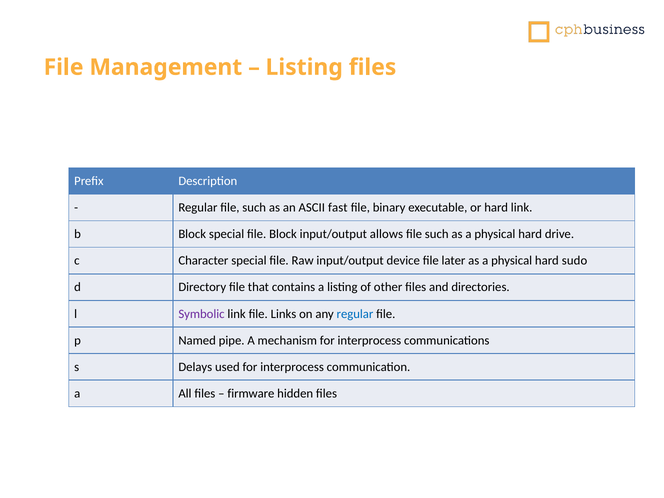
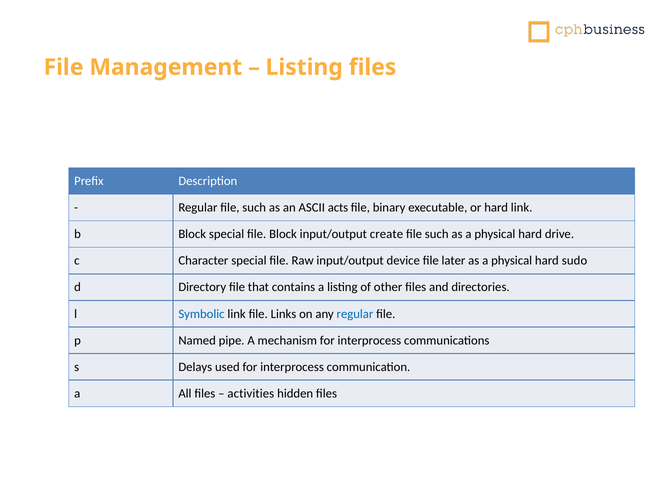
fast: fast -> acts (338, 208)
allows: allows -> create (386, 234)
Symbolic colour: purple -> blue (201, 314)
firmware: firmware -> activities (251, 393)
